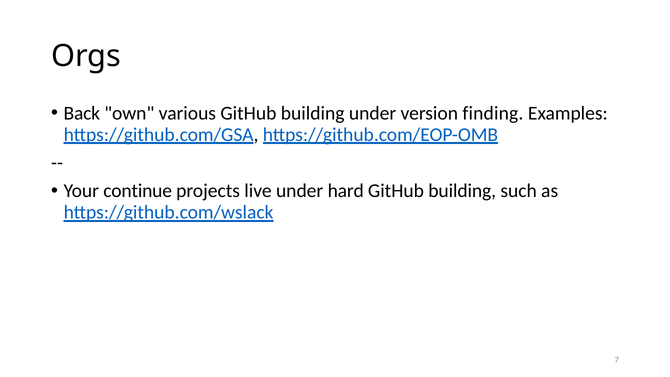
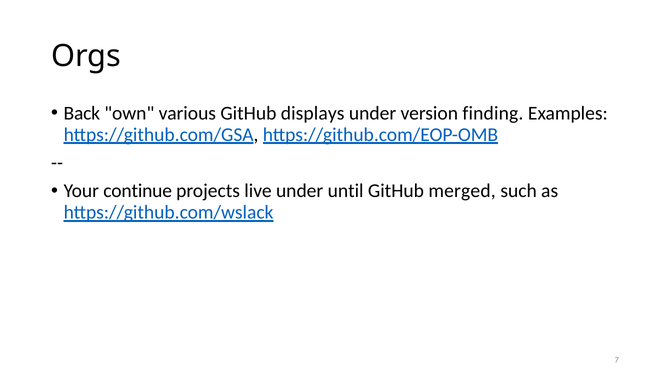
various GitHub building: building -> displays (313, 113)
hard: hard -> until (346, 191)
building: building -> merged (462, 191)
